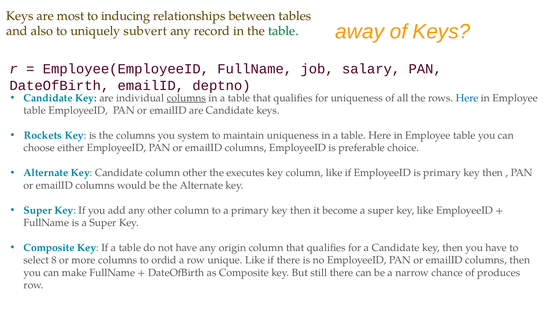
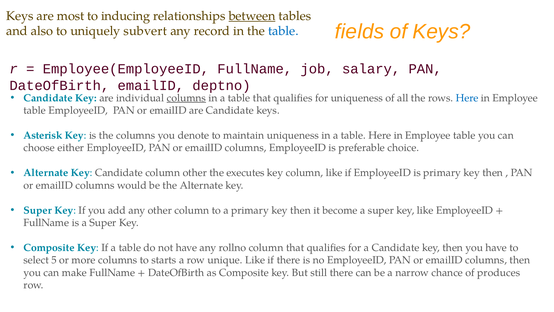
between underline: none -> present (252, 16)
away: away -> fields (360, 32)
table colour: green -> blue (283, 31)
Rockets: Rockets -> Asterisk (43, 135)
system: system -> denote (193, 135)
origin: origin -> rollno (232, 247)
8: 8 -> 5 (54, 260)
ordid: ordid -> starts (164, 260)
